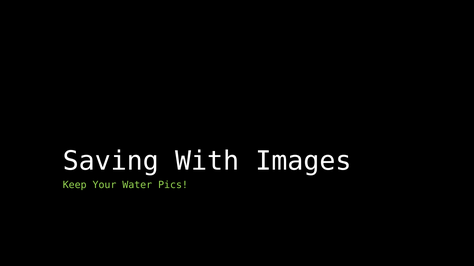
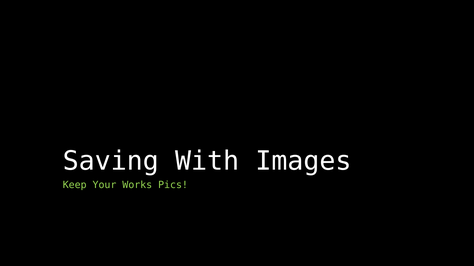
Water: Water -> Works (137, 185)
